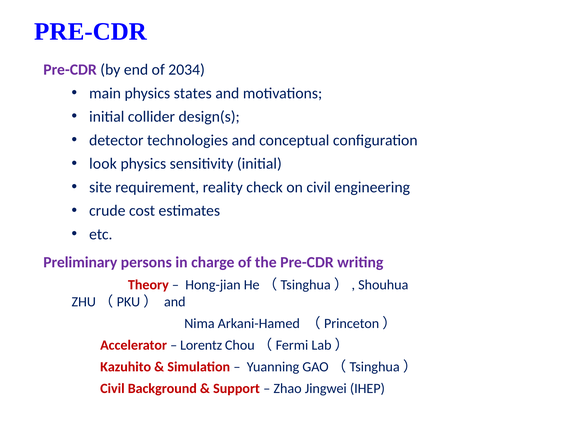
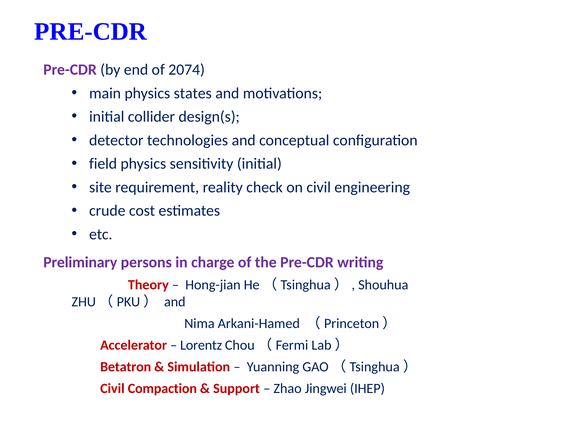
2034: 2034 -> 2074 (187, 70)
look: look -> field (103, 164)
Kazuhito: Kazuhito -> Betatron (126, 367)
Background: Background -> Compaction (162, 388)
